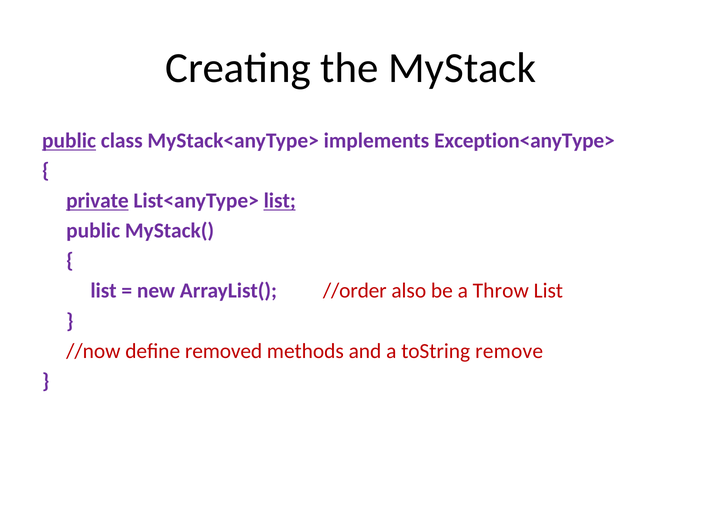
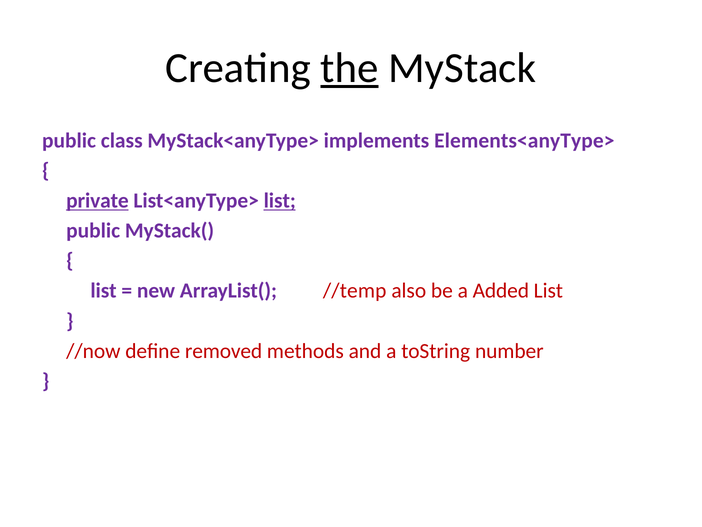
the underline: none -> present (349, 68)
public underline: present -> none (69, 141)
Exception<anyType>: Exception<anyType> -> Elements<anyType> (524, 141)
//order: //order -> //temp (355, 291)
Throw: Throw -> Added (501, 291)
remove: remove -> number (509, 351)
